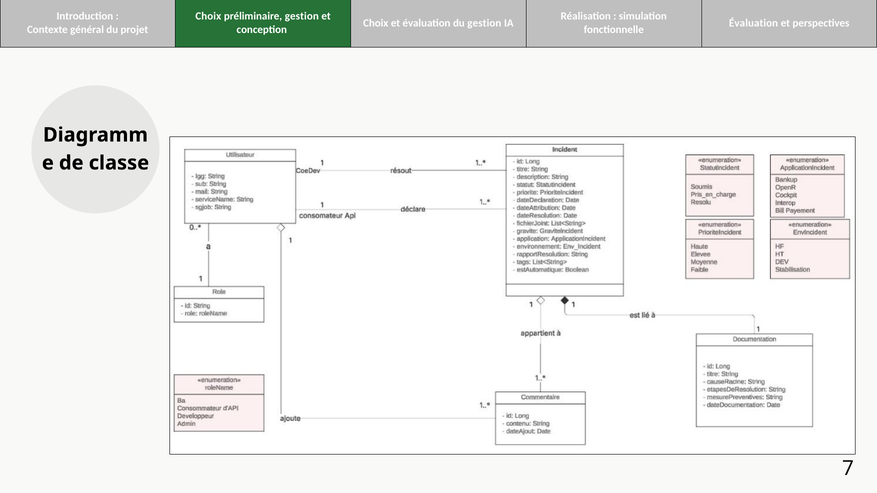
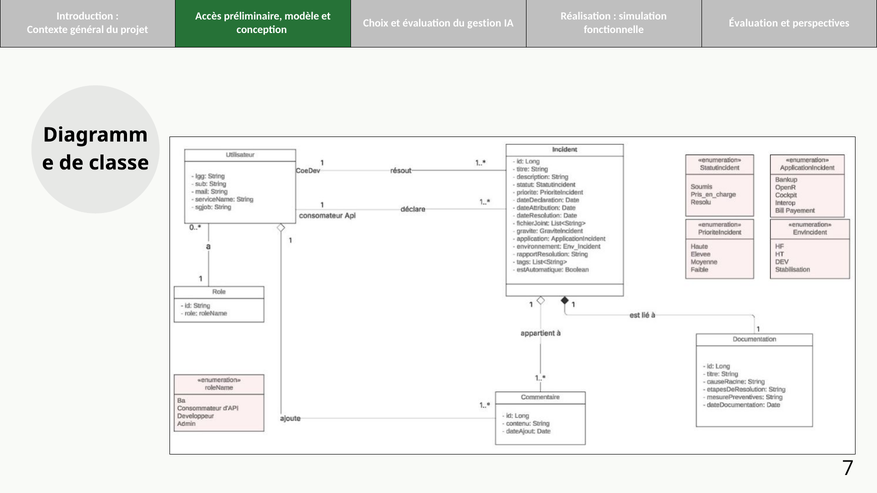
Choix: Choix -> Accès (208, 16)
préliminaire gestion: gestion -> modèle (302, 16)
